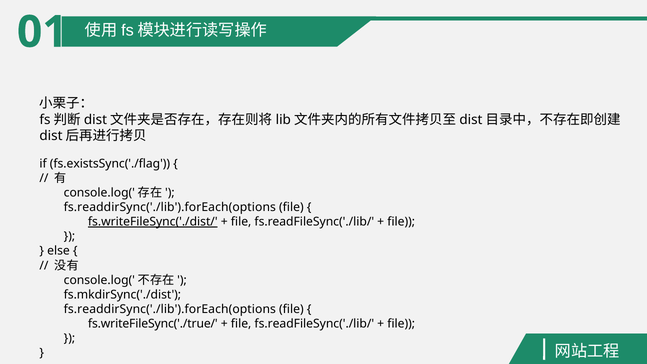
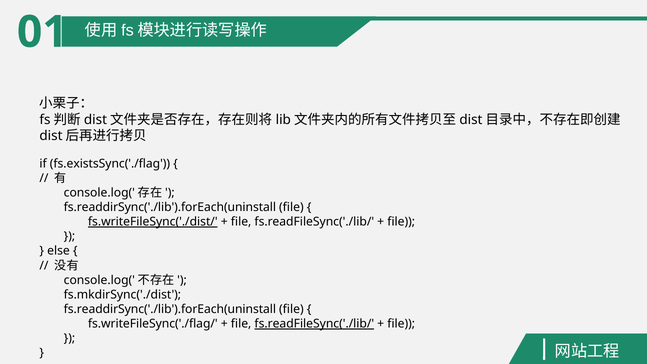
fs.readdirSync('./lib').forEach(options: fs.readdirSync('./lib').forEach(options -> fs.readdirSync('./lib').forEach(uninstall (170, 207)
fs.readdirSync('./lib').forEach(options: fs.readdirSync('./lib').forEach(options -> fs.readdirSync('./lib').forEach(uninstall (170, 309)
fs.writeFileSync('./true/: fs.writeFileSync('./true/ -> fs.writeFileSync('./flag/ (153, 324)
fs.readFileSync('./lib/ underline: none -> present (314, 324)
